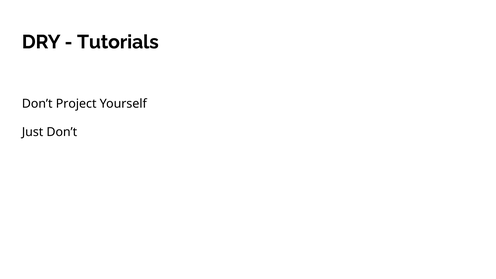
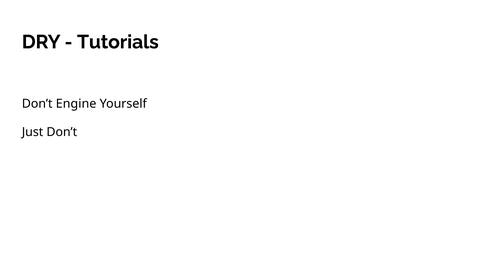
Project: Project -> Engine (76, 104)
